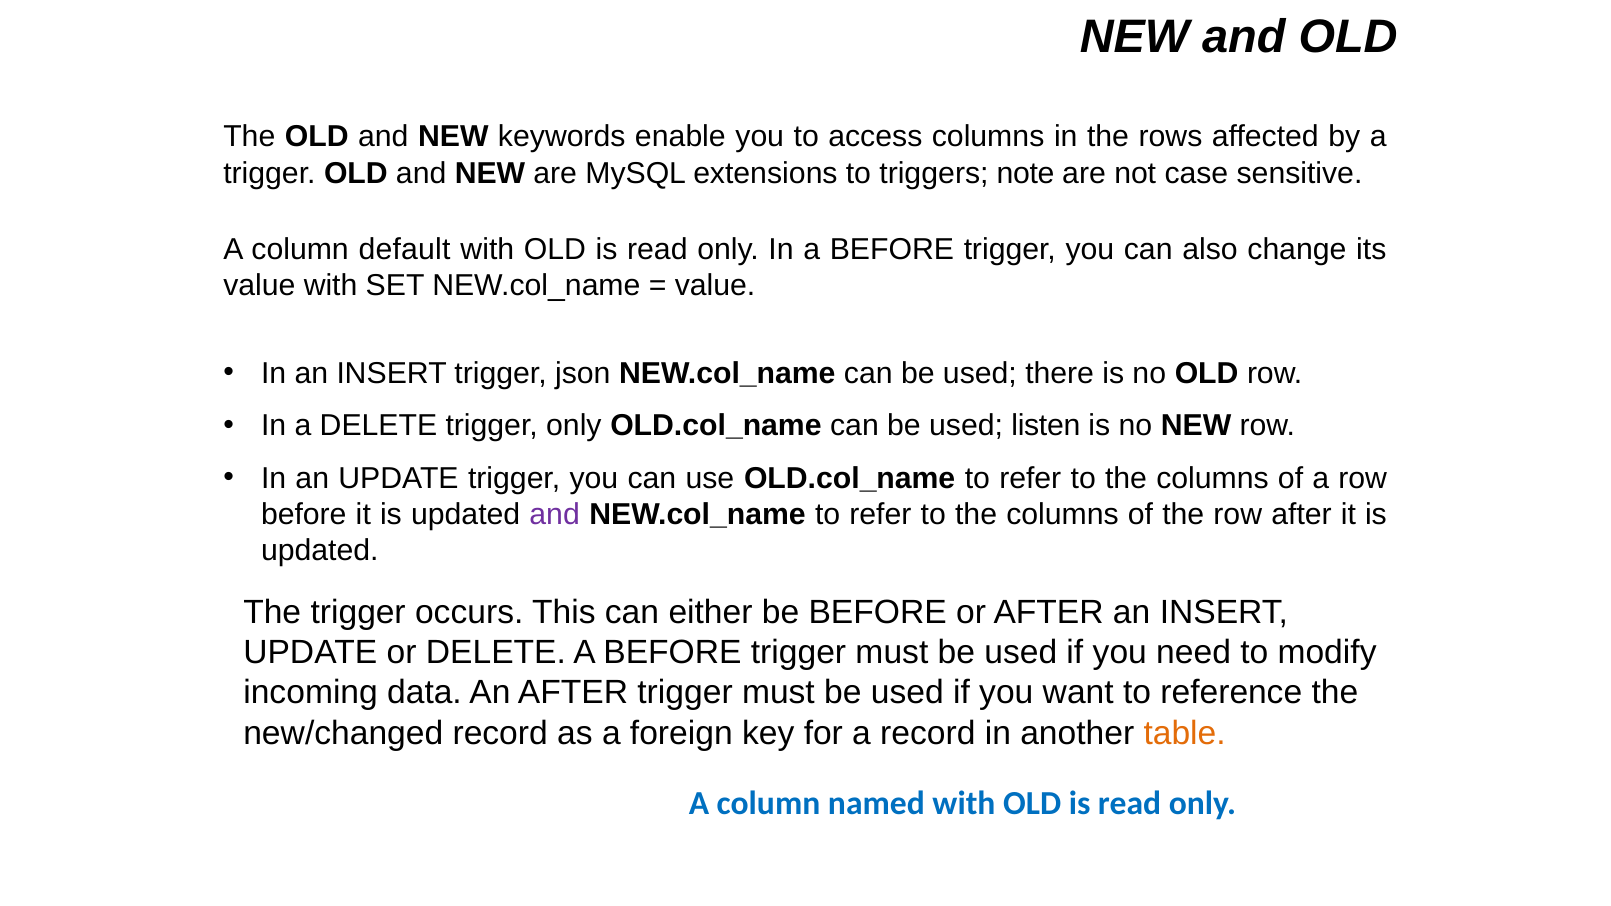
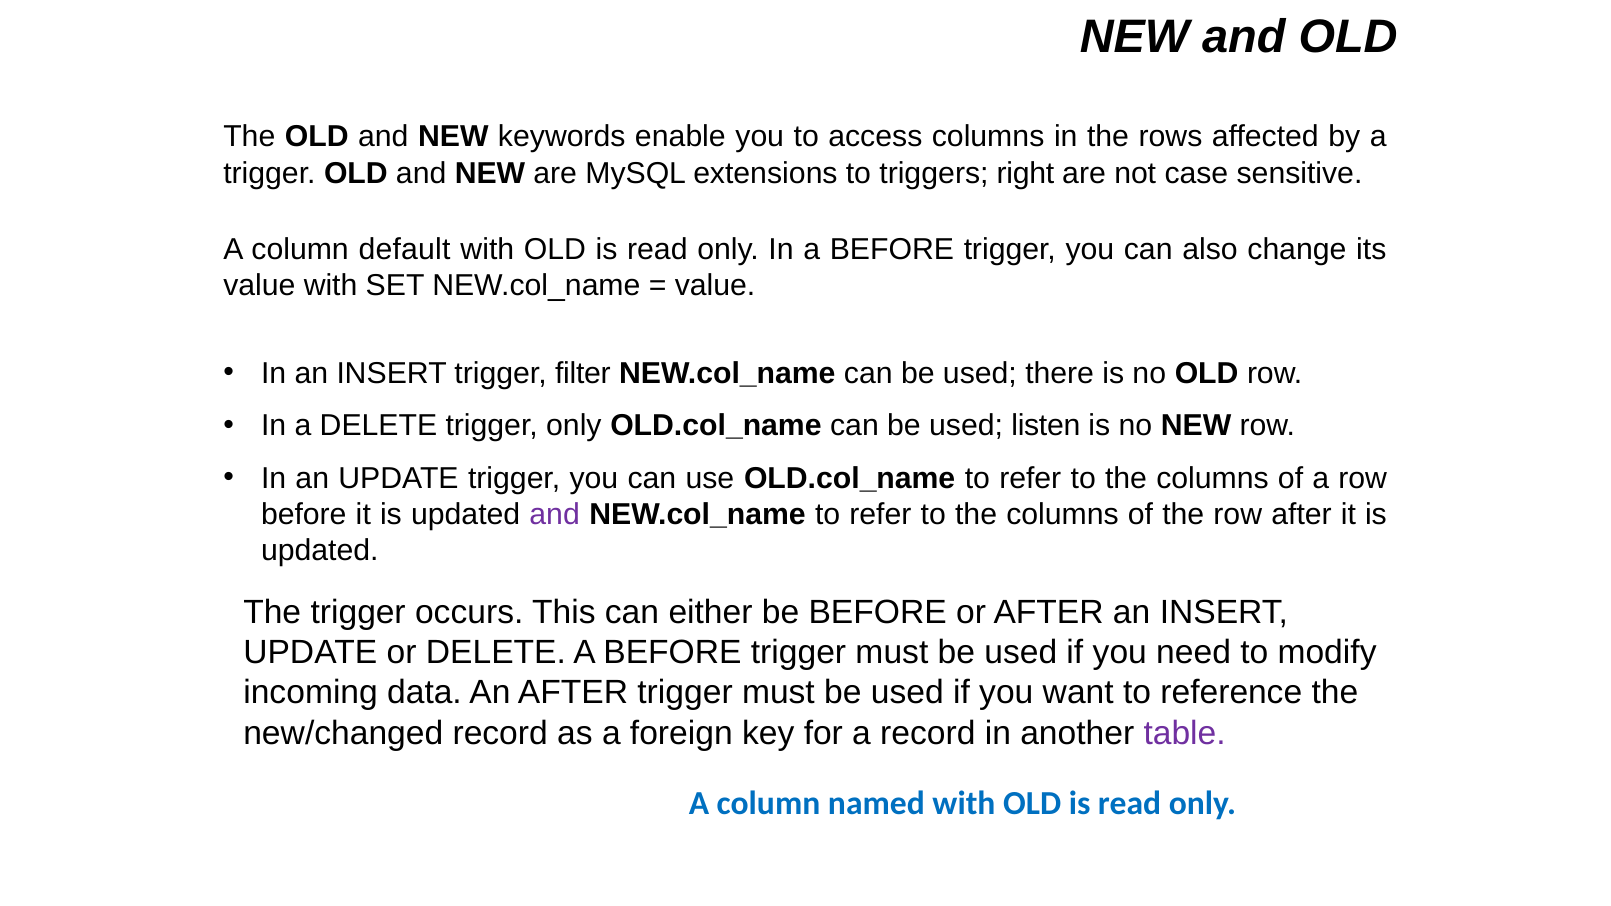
note: note -> right (1025, 173)
json: json -> filter (583, 374)
table colour: orange -> purple (1185, 733)
